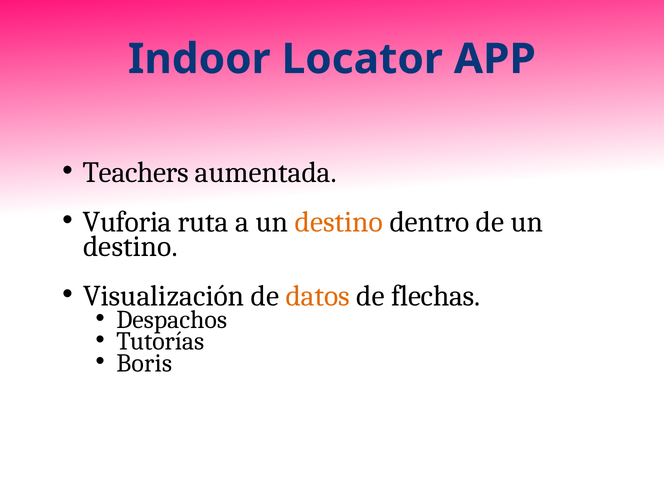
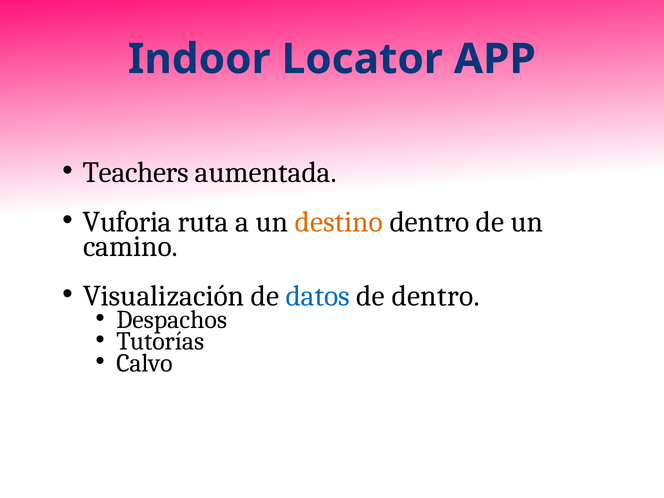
destino: destino -> camino (130, 247)
datos colour: orange -> blue (318, 296)
de flechas: flechas -> dentro (436, 296)
Boris: Boris -> Calvo (144, 363)
